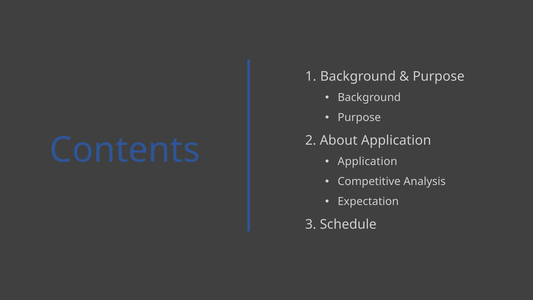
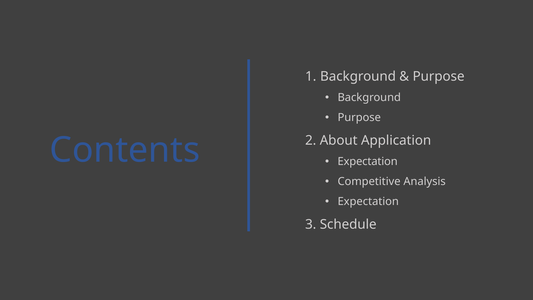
Application: Application -> Expectation (368, 162)
